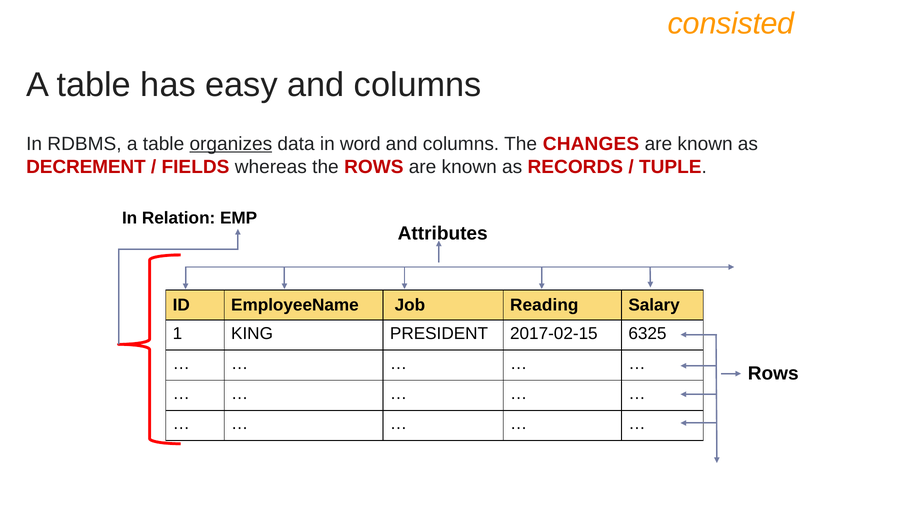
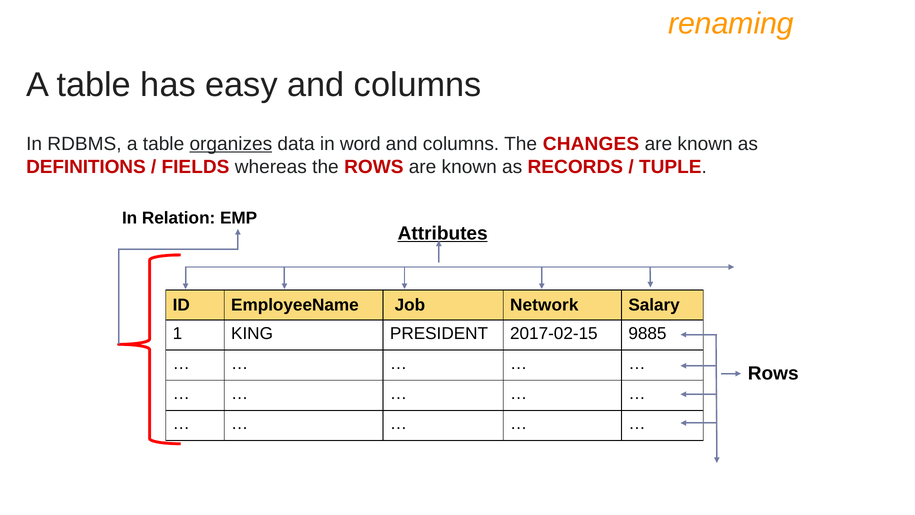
consisted: consisted -> renaming (731, 24)
DECREMENT: DECREMENT -> DEFINITIONS (86, 167)
Attributes underline: none -> present (443, 233)
Reading: Reading -> Network (544, 305)
6325: 6325 -> 9885 (647, 333)
